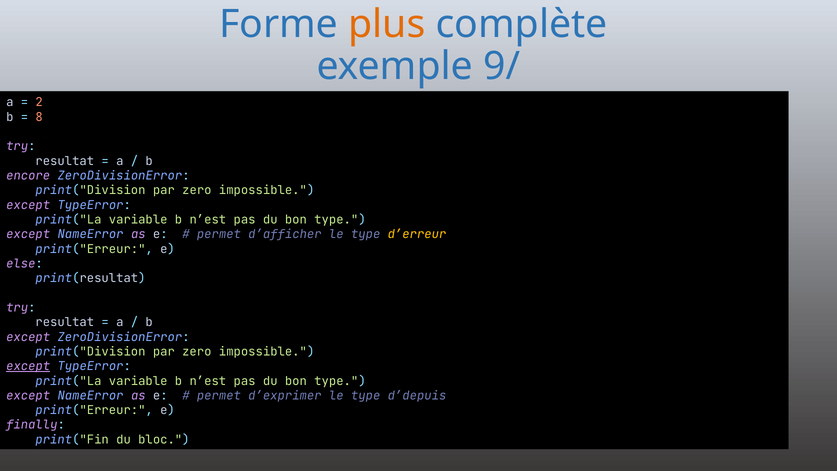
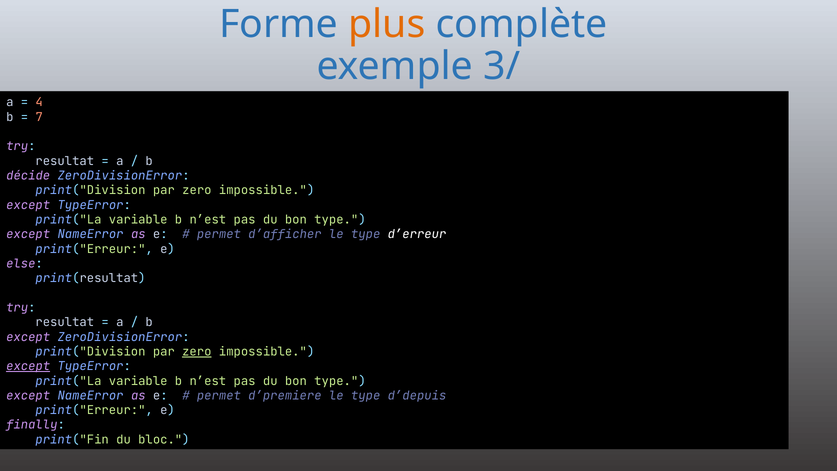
9/: 9/ -> 3/ (502, 66)
2: 2 -> 4 (39, 102)
8: 8 -> 7 (39, 117)
encore: encore -> décide (28, 176)
d’erreur colour: yellow -> white (417, 234)
zero underline: none -> present (197, 352)
d’exprimer: d’exprimer -> d’premiere (285, 395)
